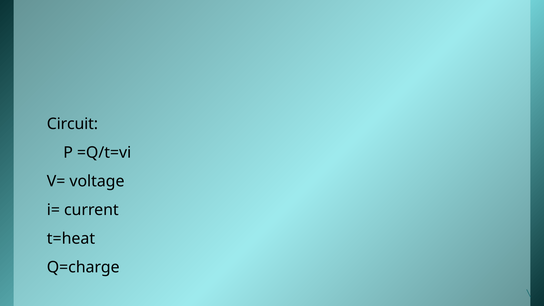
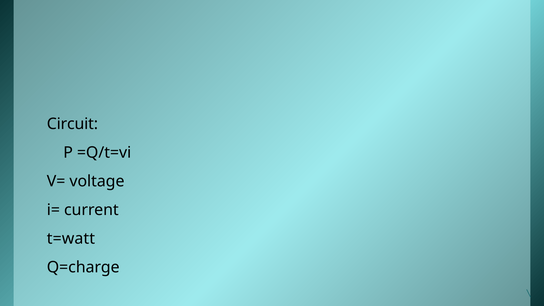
t=heat: t=heat -> t=watt (71, 239)
